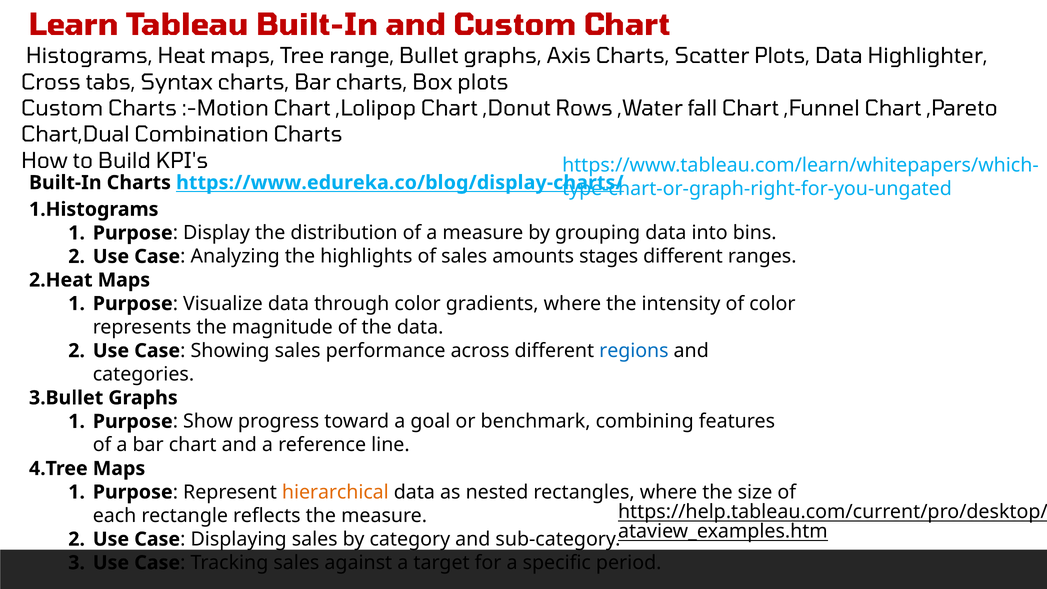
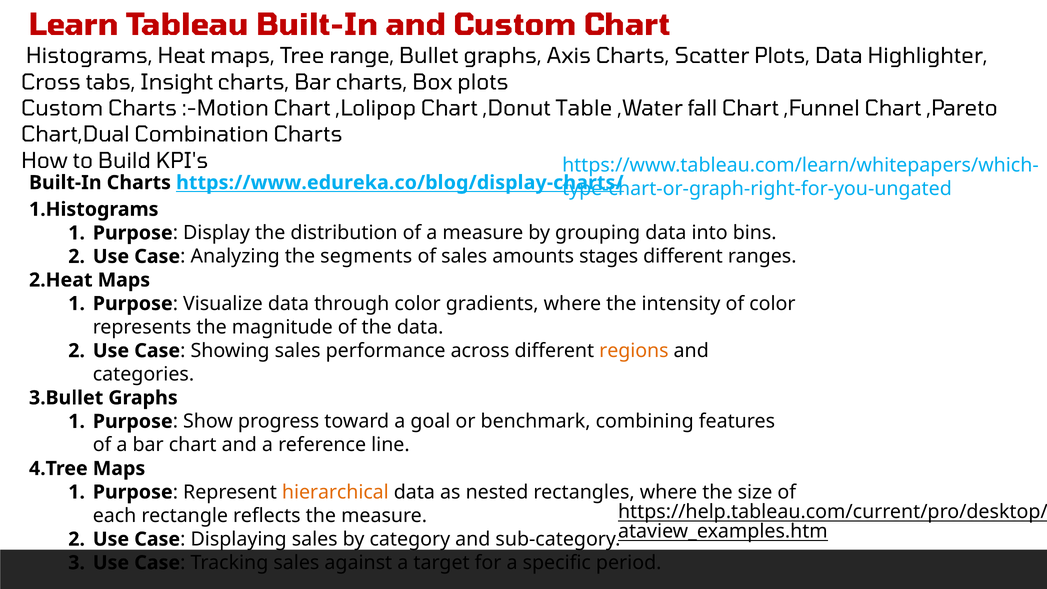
Syntax: Syntax -> Insight (177, 82)
Rows: Rows -> Table (584, 109)
highlights: highlights -> segments (366, 256)
regions colour: blue -> orange (634, 351)
